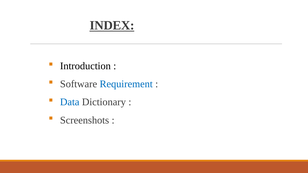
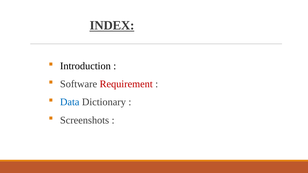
Requirement colour: blue -> red (126, 84)
